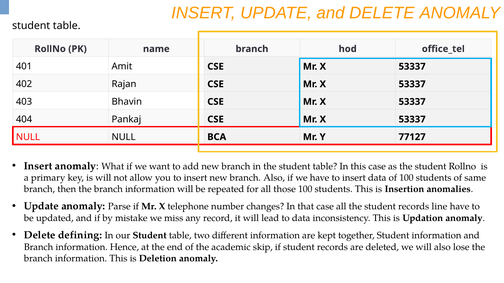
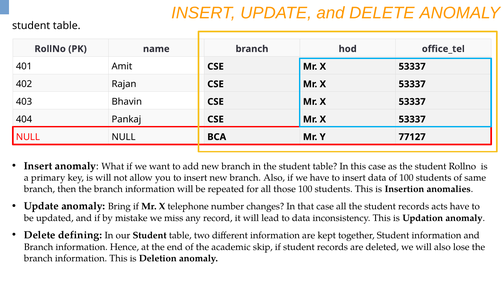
Parse: Parse -> Bring (119, 207)
line: line -> acts (439, 207)
